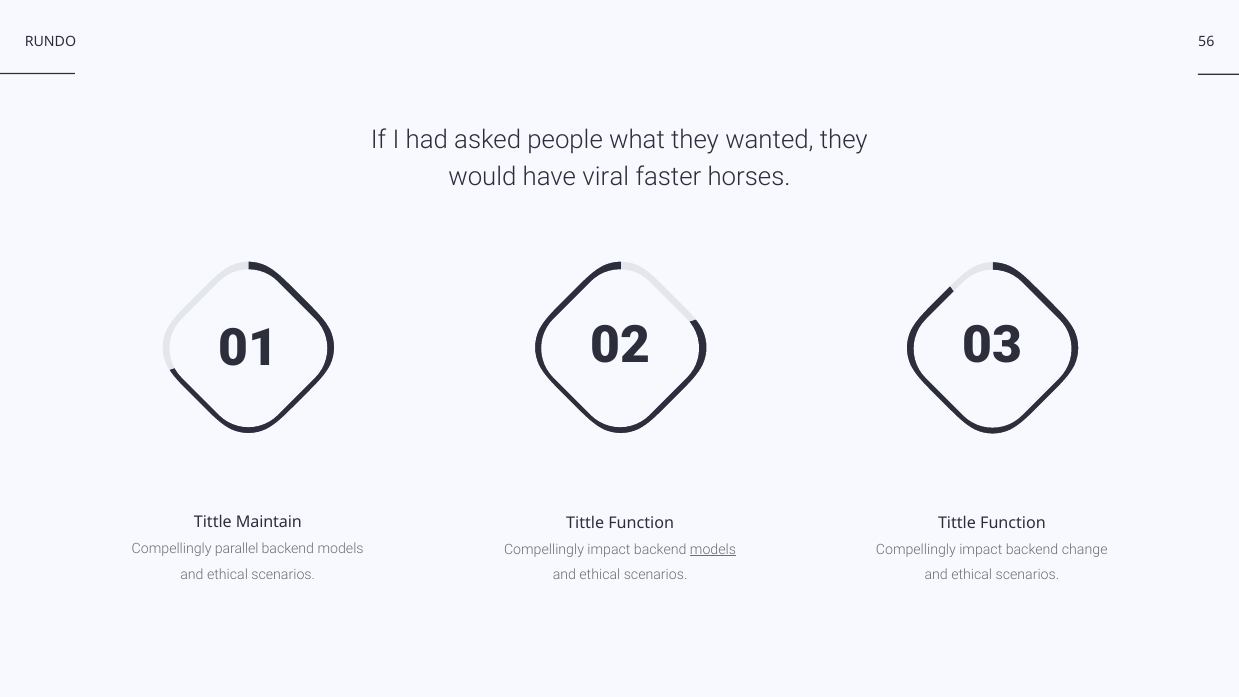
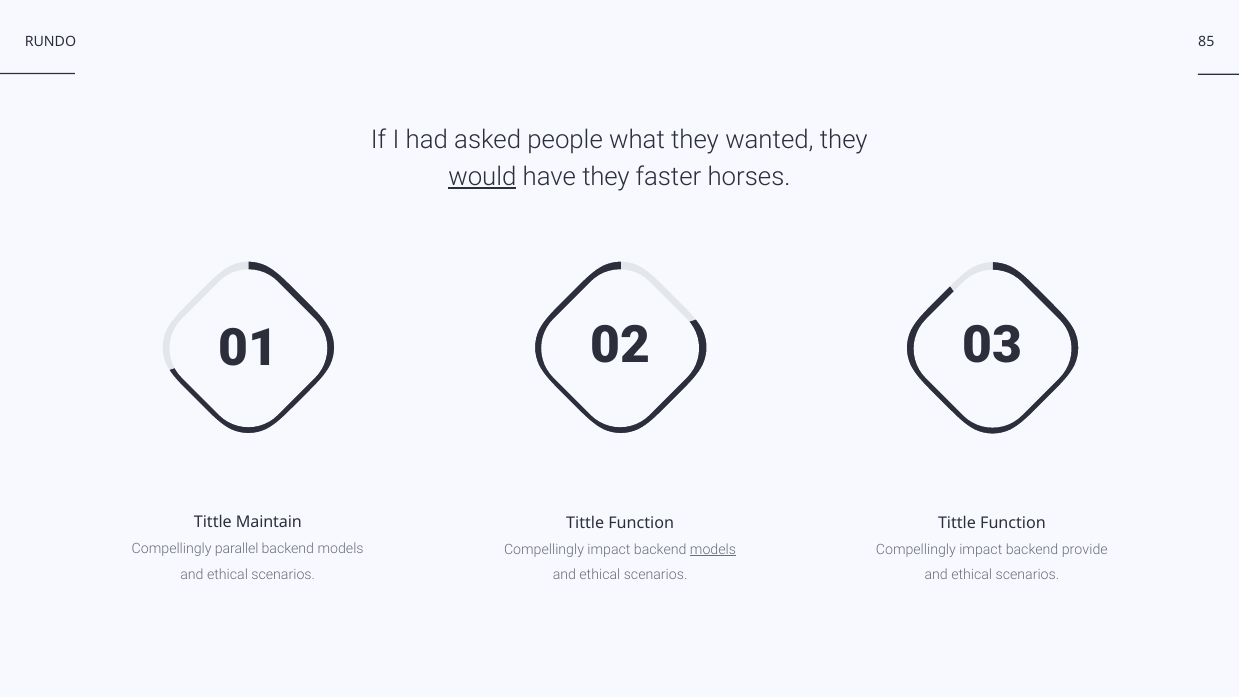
56: 56 -> 85 (1206, 42)
would underline: none -> present (482, 177)
have viral: viral -> they (606, 177)
change: change -> provide (1085, 549)
